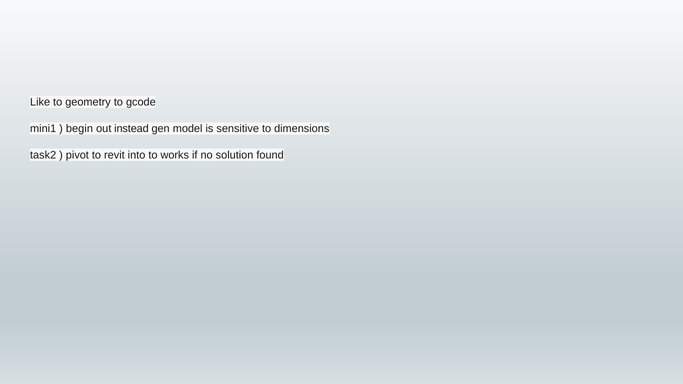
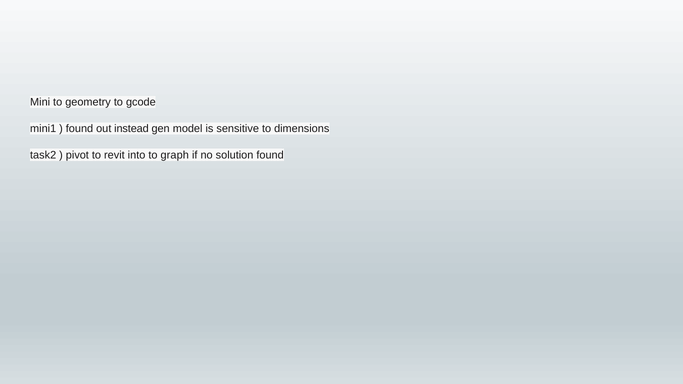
Like: Like -> Mini (40, 102)
begin: begin -> found (80, 129)
works: works -> graph (175, 155)
